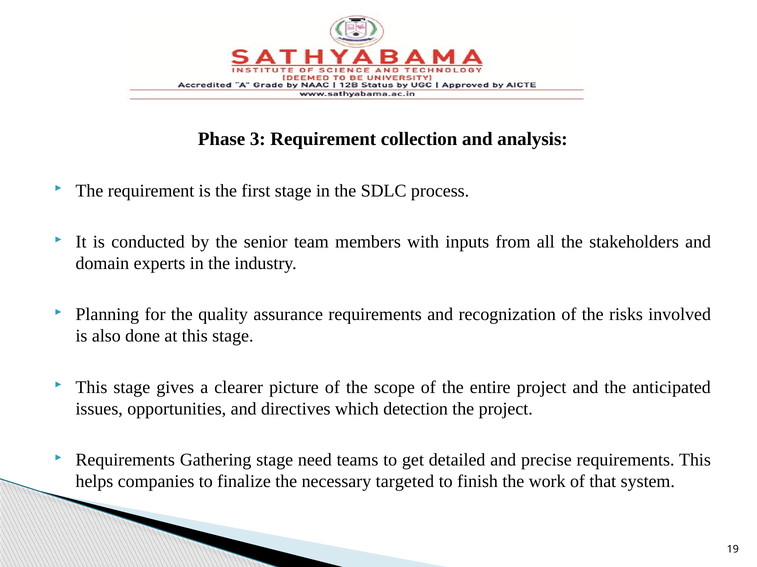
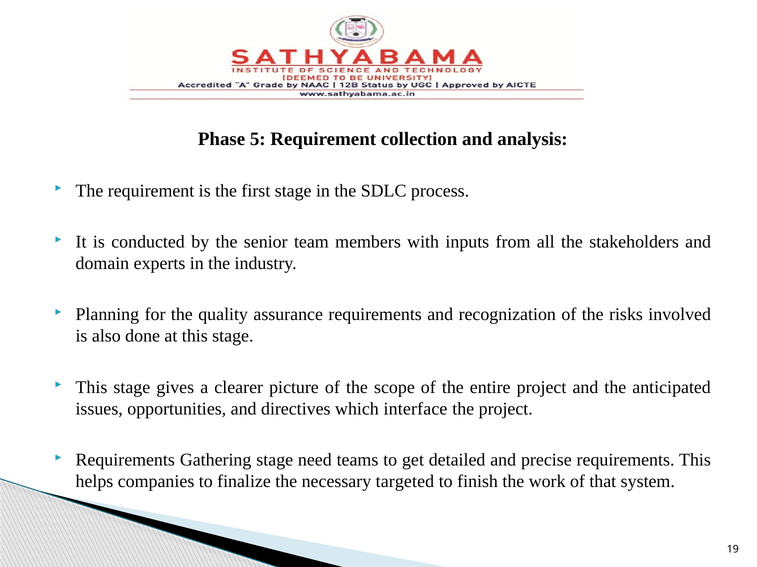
3: 3 -> 5 (258, 139)
detection: detection -> interface (415, 409)
